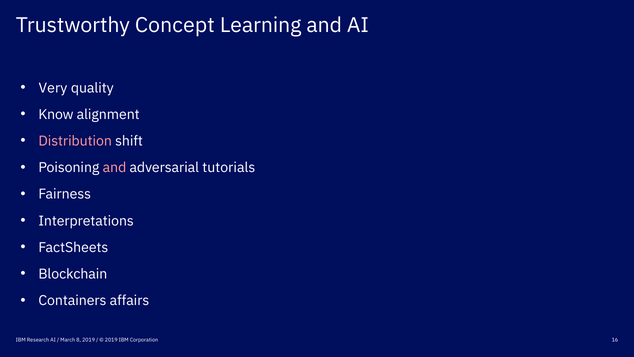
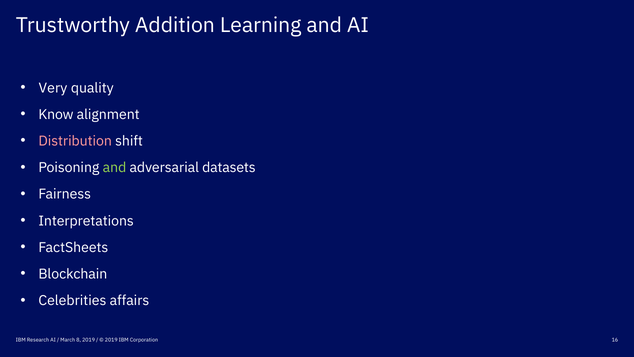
Concept: Concept -> Addition (175, 25)
and colour: pink -> light green (114, 168)
tutorials: tutorials -> datasets (229, 168)
Containers: Containers -> Celebrities (72, 300)
